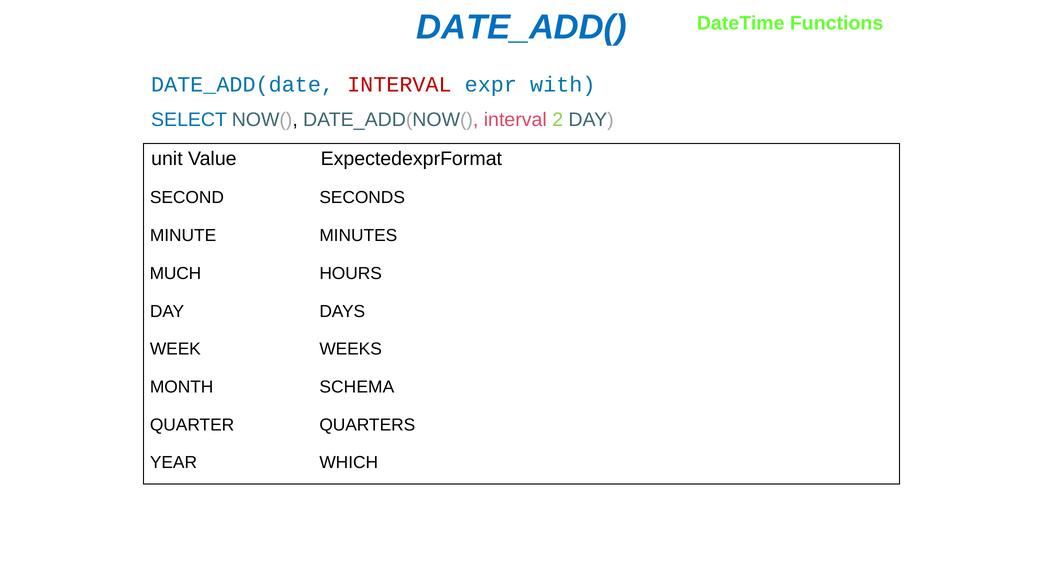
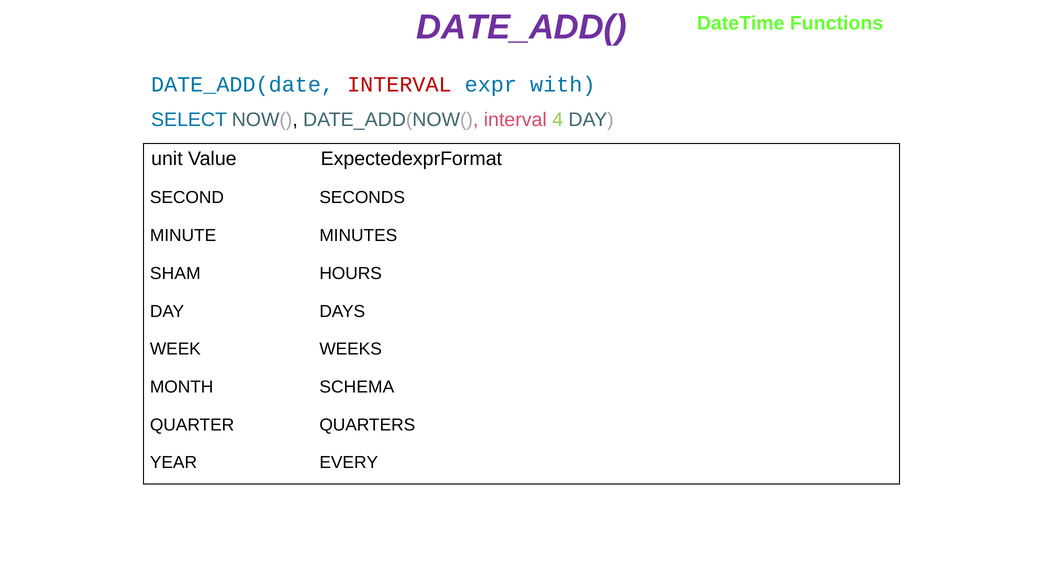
DATE_ADD( colour: blue -> purple (522, 27)
2: 2 -> 4 (558, 120)
MUCH: MUCH -> SHAM (175, 273)
WHICH: WHICH -> EVERY (349, 462)
